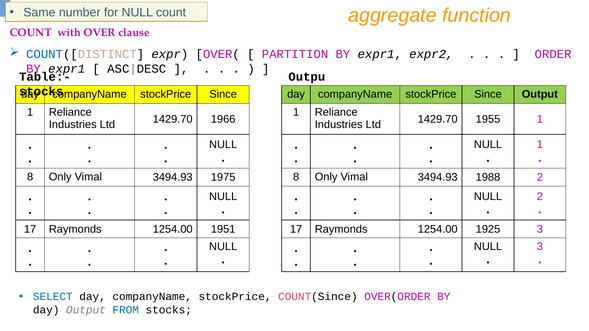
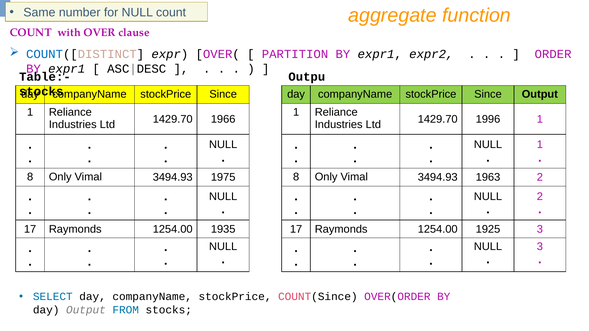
1955: 1955 -> 1996 (488, 119)
1988: 1988 -> 1963 (488, 178)
1951: 1951 -> 1935 (223, 229)
